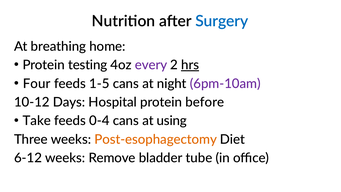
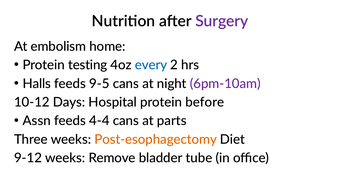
Surgery colour: blue -> purple (222, 21)
breathing: breathing -> embolism (58, 46)
every colour: purple -> blue (151, 65)
hrs underline: present -> none (190, 65)
Four: Four -> Halls (37, 84)
1-5: 1-5 -> 9-5 (99, 84)
Take: Take -> Assn (37, 121)
0-4: 0-4 -> 4-4 (99, 121)
using: using -> parts (172, 121)
6-12: 6-12 -> 9-12 (28, 158)
